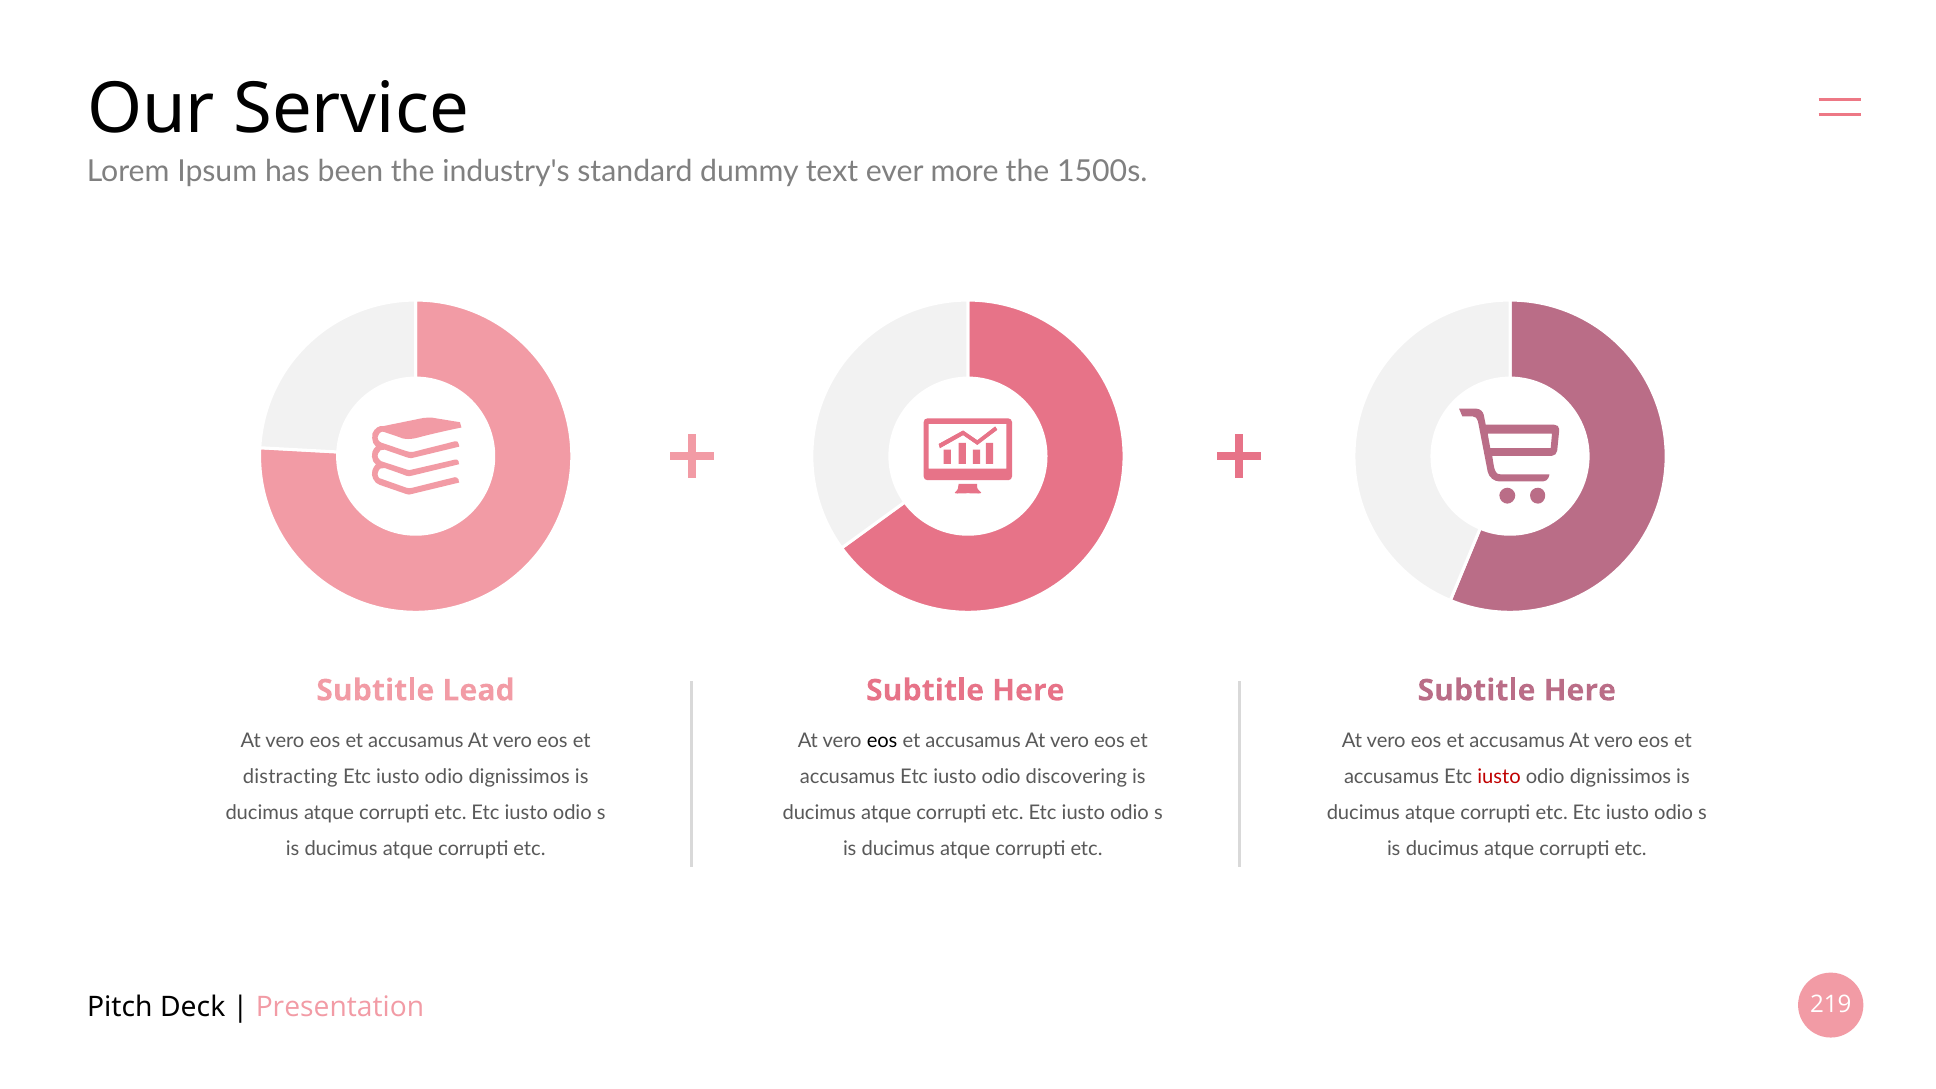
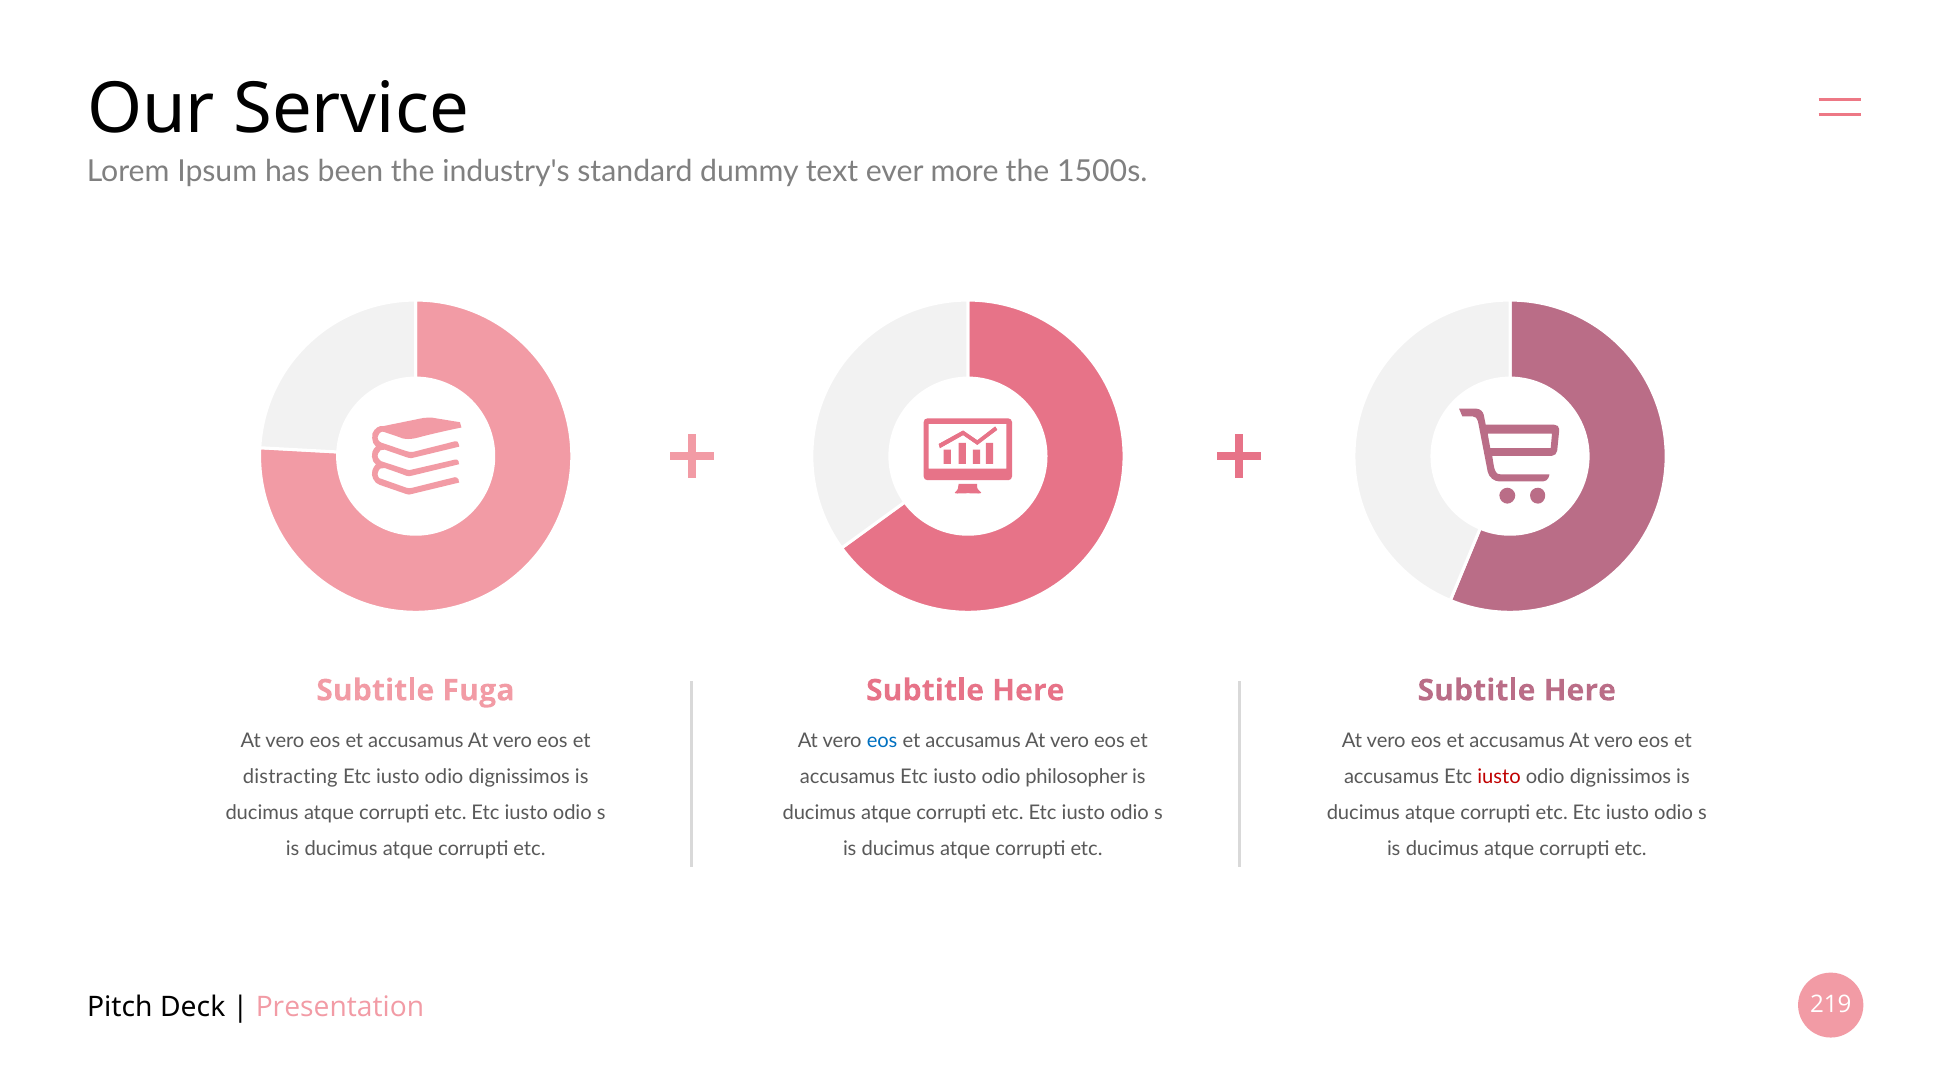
Lead: Lead -> Fuga (478, 690)
eos colour: black -> blue (882, 740)
discovering: discovering -> philosopher (1076, 777)
